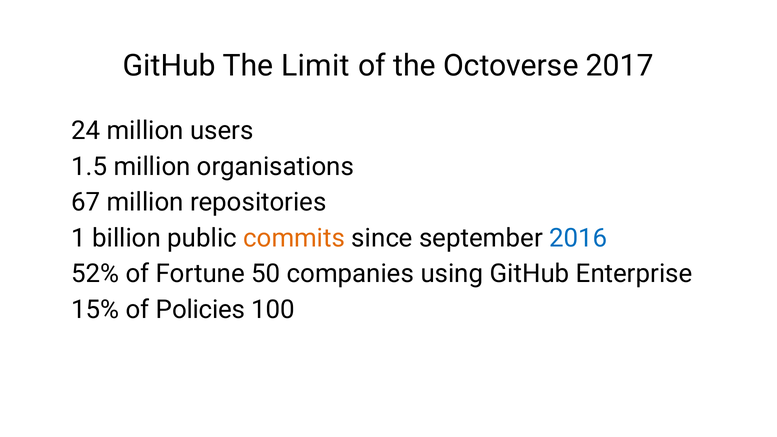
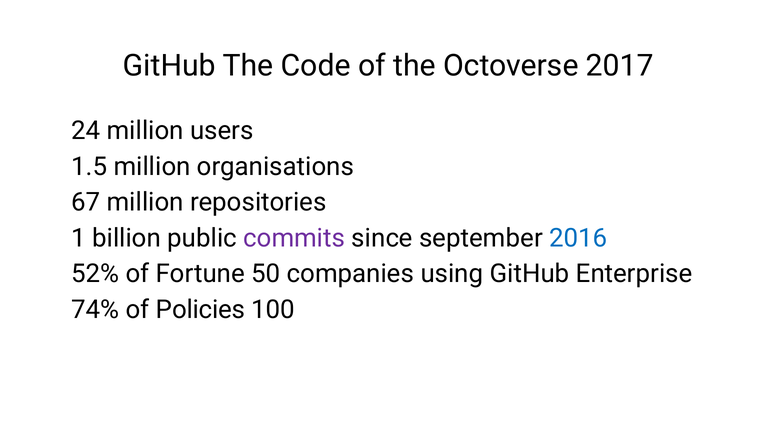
Limit: Limit -> Code (316, 66)
commits colour: orange -> purple (294, 238)
15%: 15% -> 74% (95, 310)
